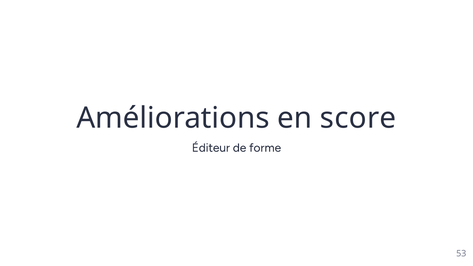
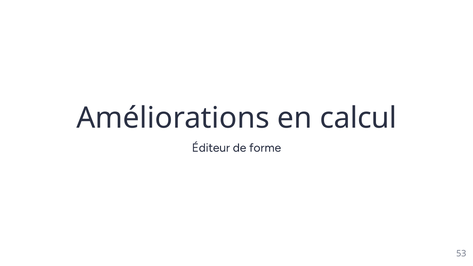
score: score -> calcul (358, 118)
